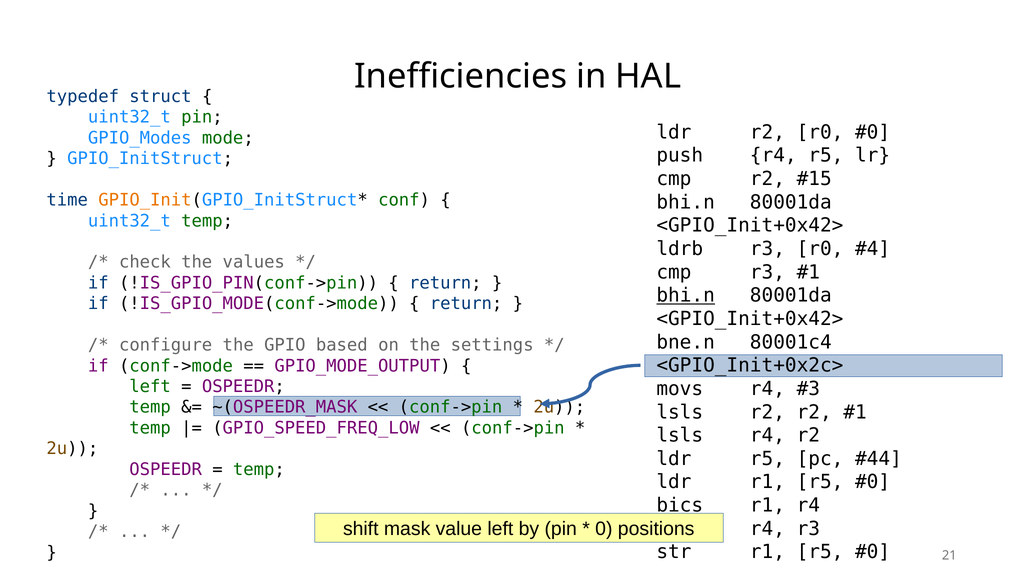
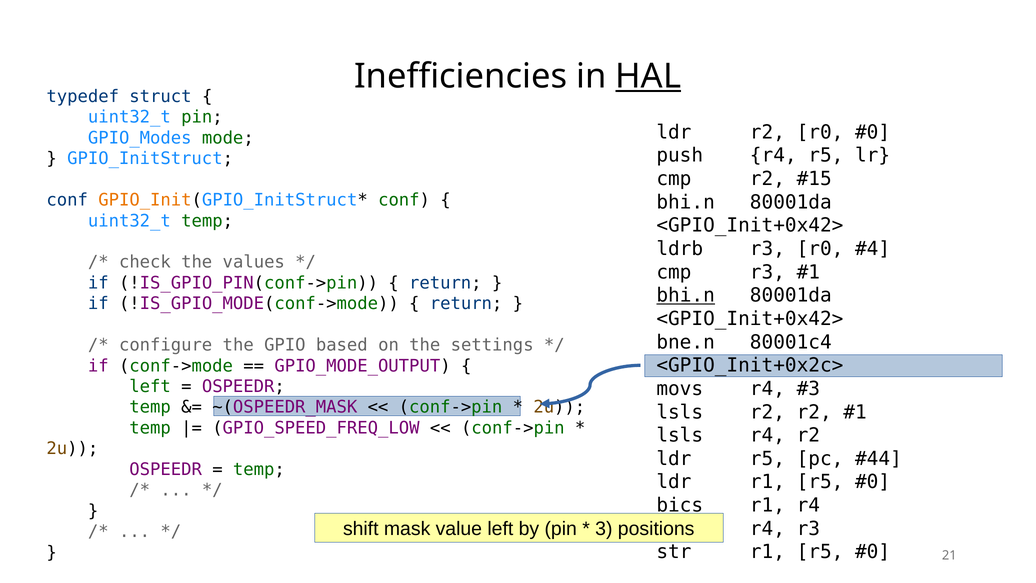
HAL underline: none -> present (648, 76)
time: time -> conf (67, 200)
0: 0 -> 3 (604, 529)
